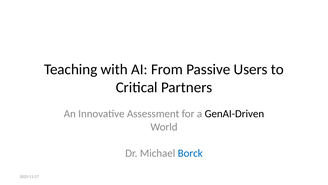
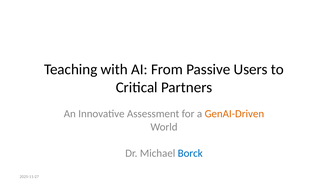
GenAI-Driven colour: black -> orange (234, 114)
